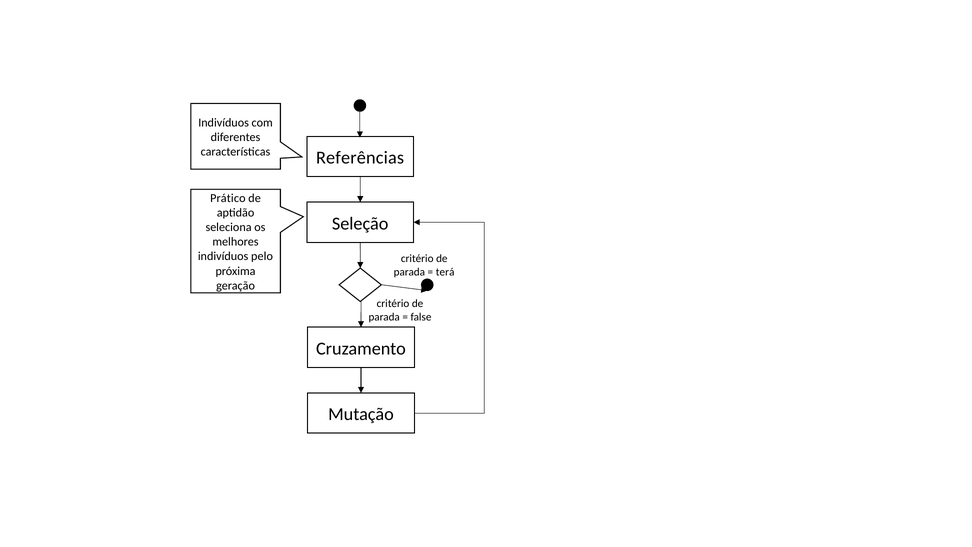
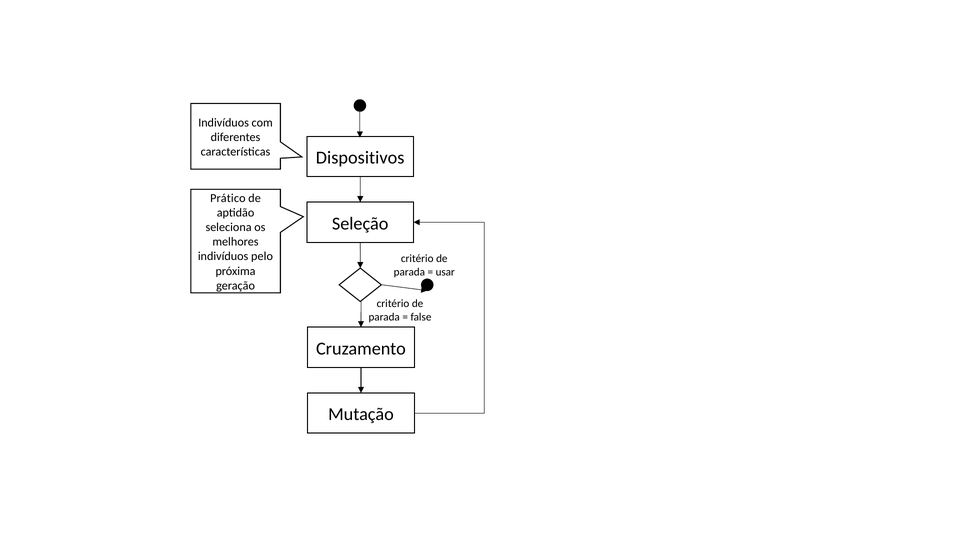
Referências: Referências -> Dispositivos (360, 158)
terá: terá -> usar (445, 272)
